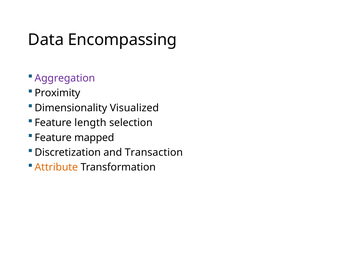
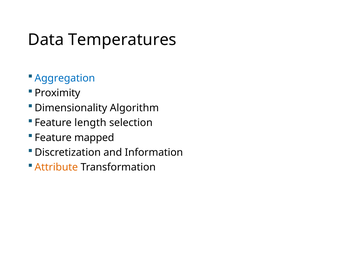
Encompassing: Encompassing -> Temperatures (122, 40)
Aggregation colour: purple -> blue (65, 78)
Visualized: Visualized -> Algorithm (134, 108)
Transaction: Transaction -> Information (154, 153)
